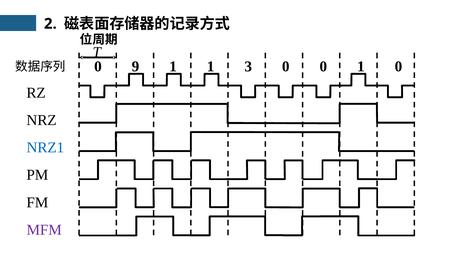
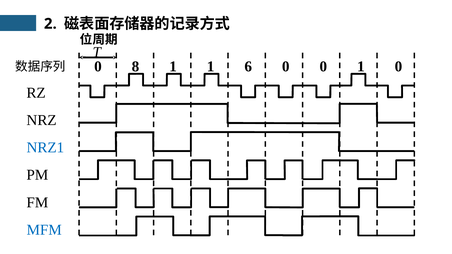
9: 9 -> 8 (135, 67)
3: 3 -> 6 (248, 67)
MFM colour: purple -> blue (44, 230)
